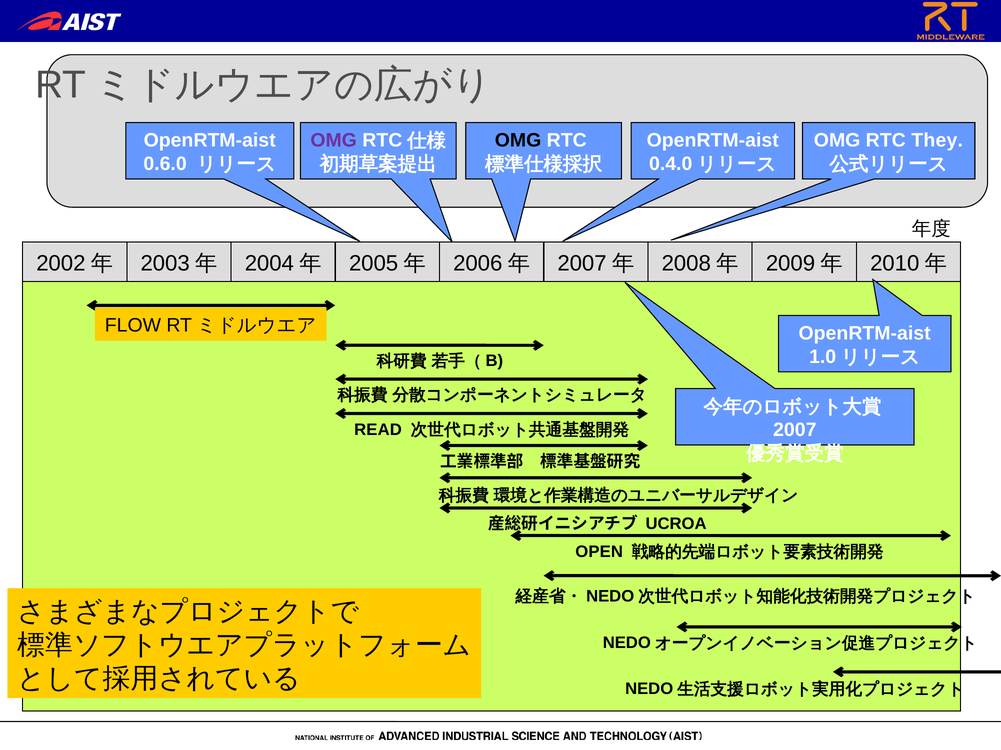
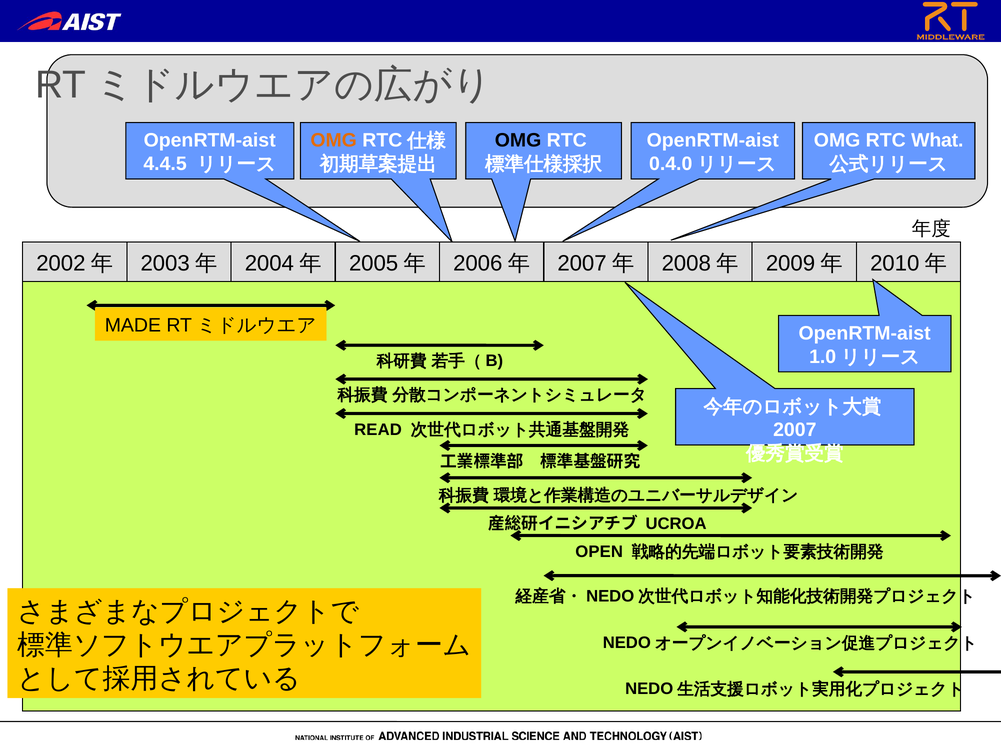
OMG colour: purple -> orange (334, 141)
They: They -> What (937, 141)
0.6.0: 0.6.0 -> 4.4.5 (165, 164)
FLOW: FLOW -> MADE (133, 326)
